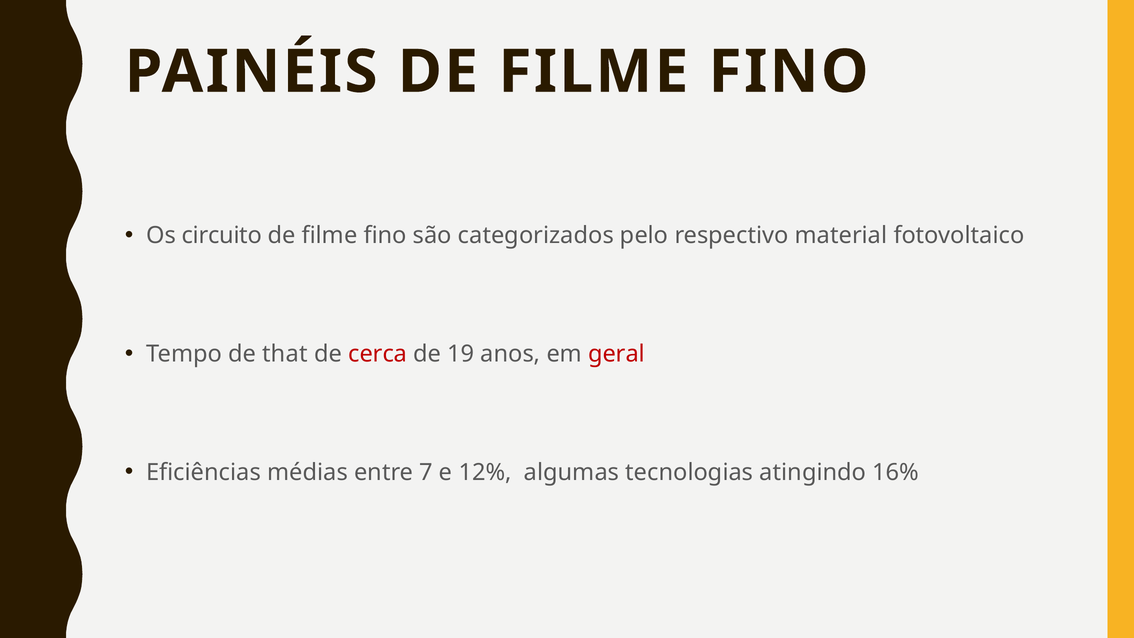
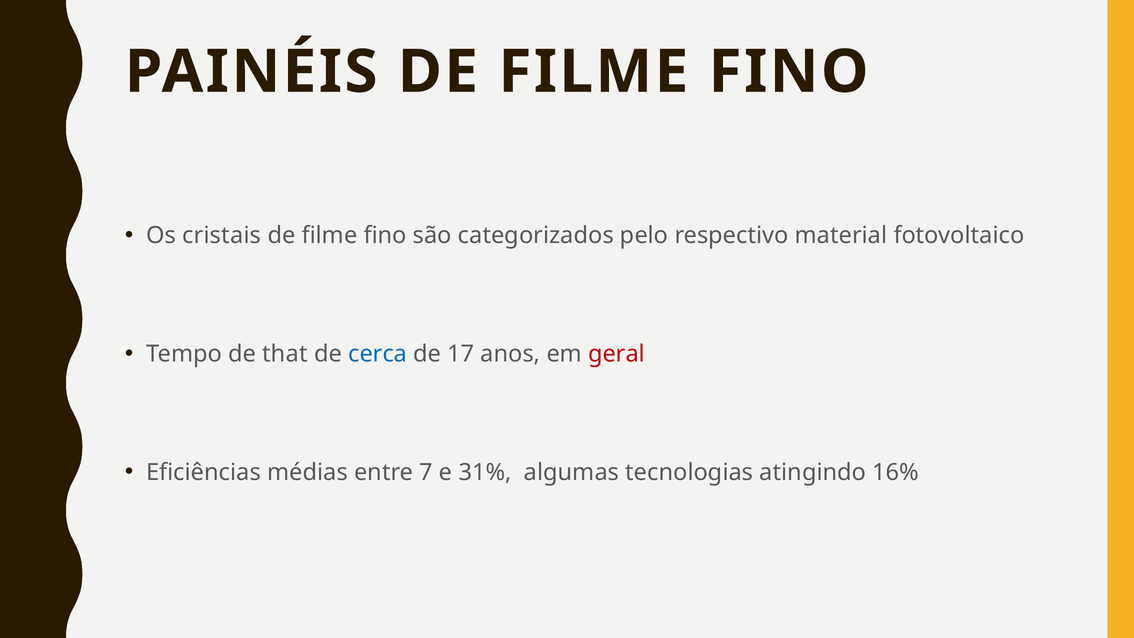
circuito: circuito -> cristais (222, 236)
cerca colour: red -> blue (378, 354)
19: 19 -> 17 (461, 354)
12%: 12% -> 31% (485, 472)
